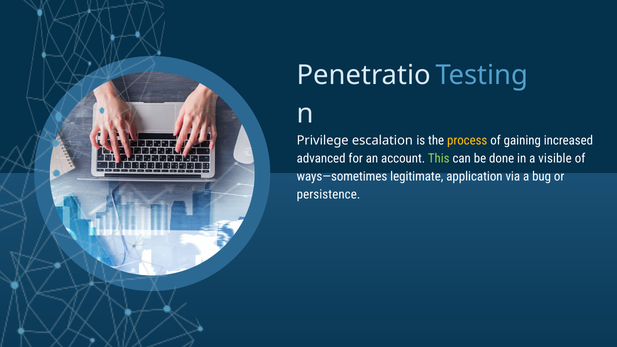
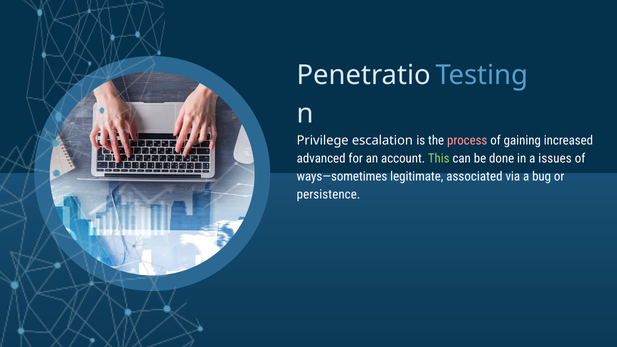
process colour: yellow -> pink (467, 141)
visible: visible -> issues (555, 159)
application: application -> associated (474, 177)
